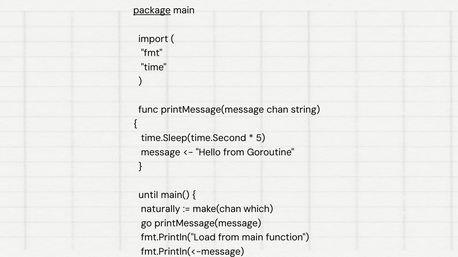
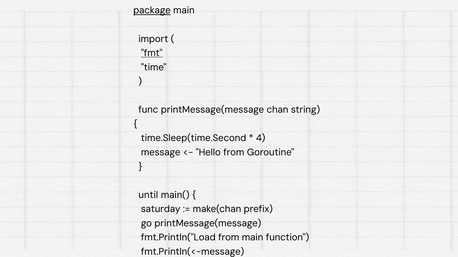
fmt underline: none -> present (152, 53)
5: 5 -> 4 (261, 138)
naturally: naturally -> saturday (161, 210)
which: which -> prefix (258, 210)
